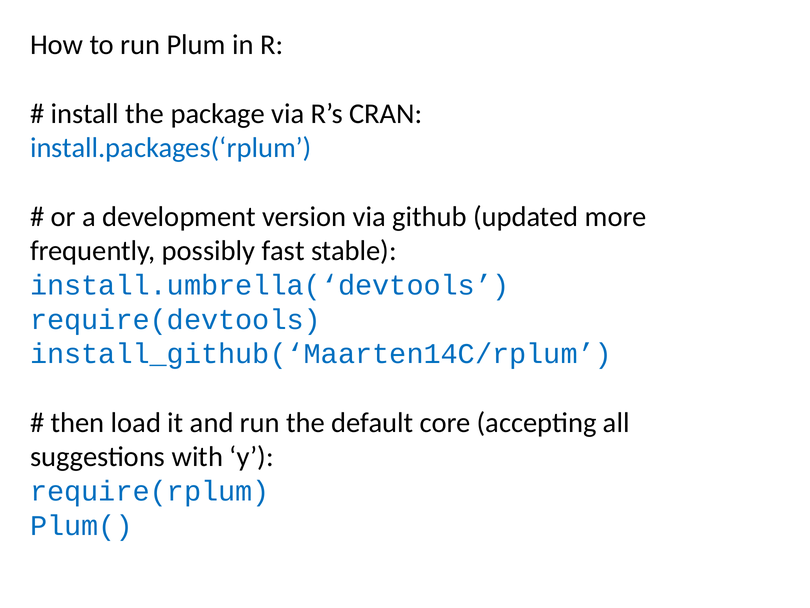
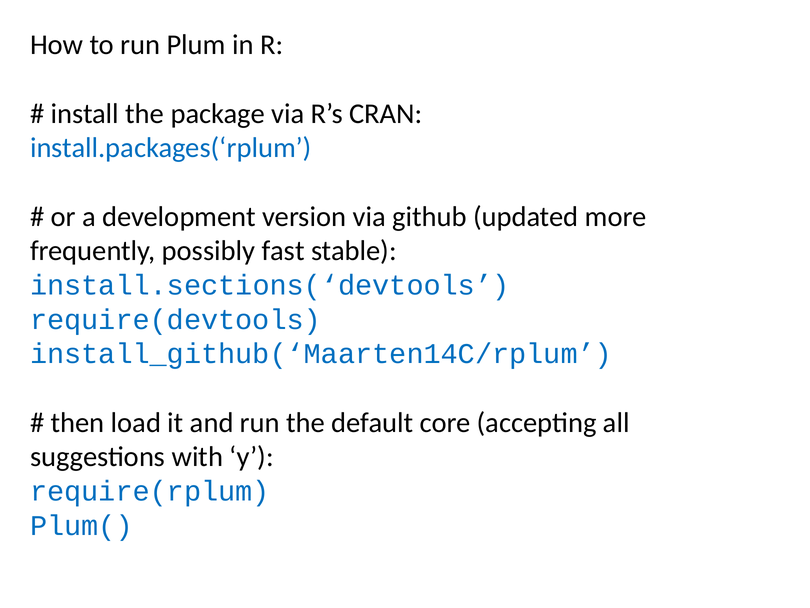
install.umbrella(‘devtools: install.umbrella(‘devtools -> install.sections(‘devtools (270, 285)
